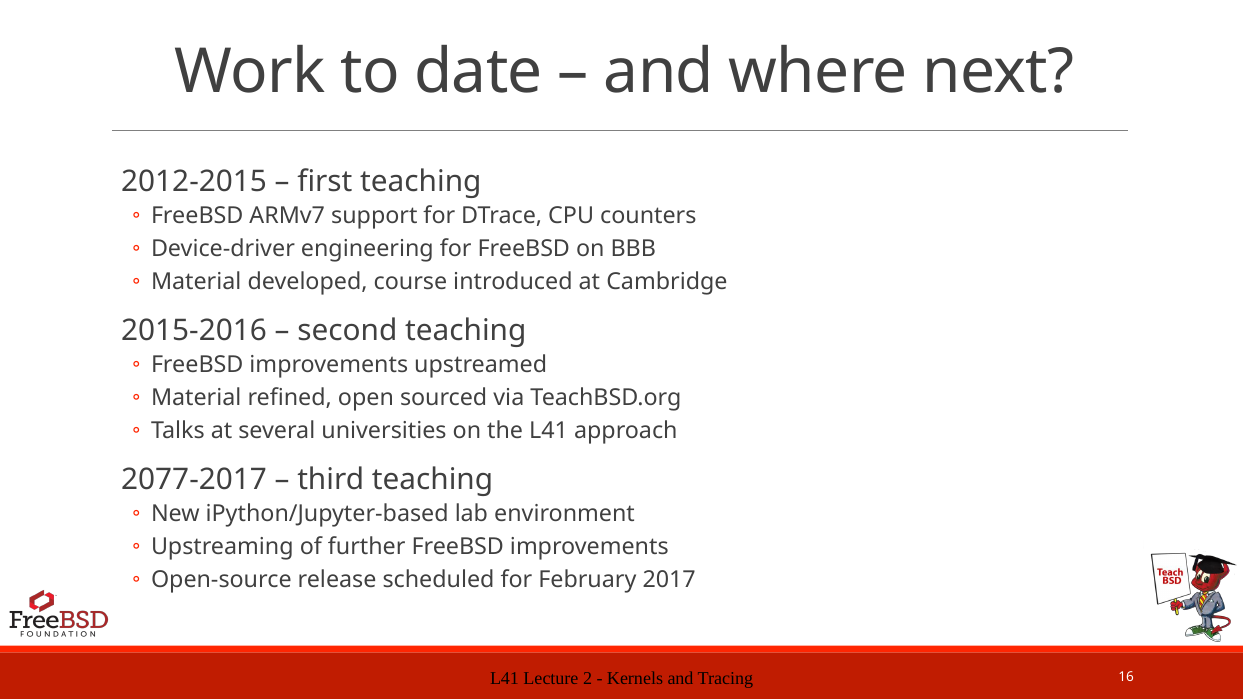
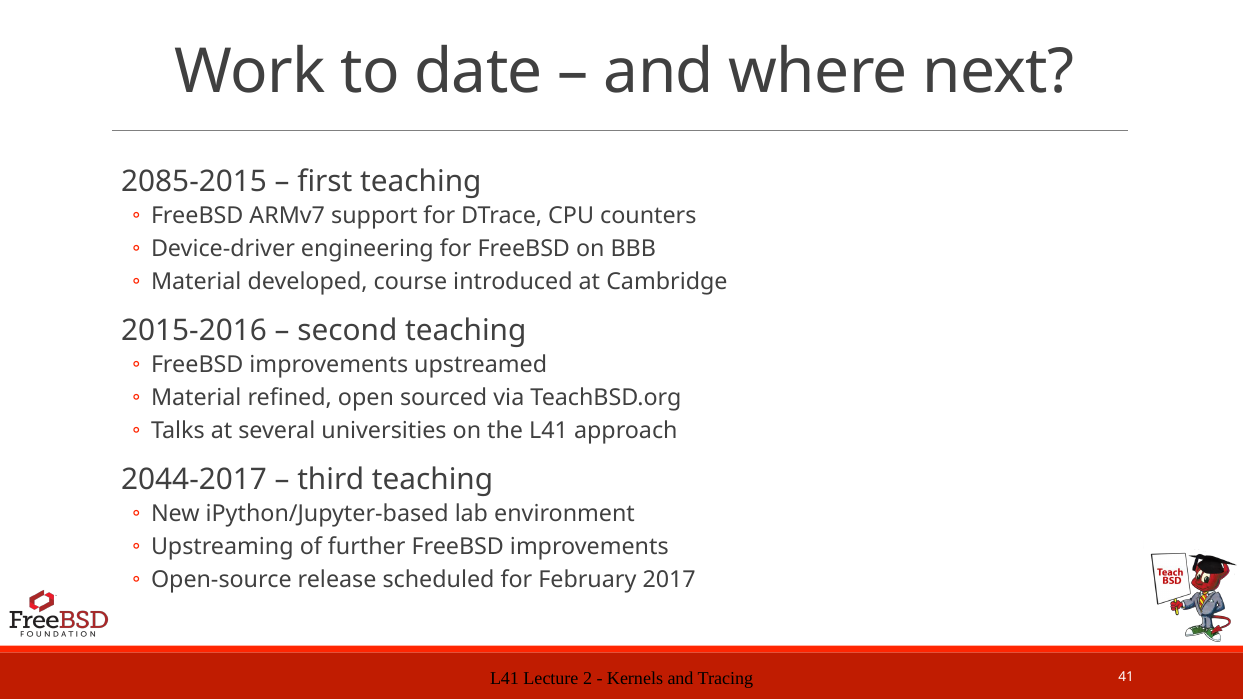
2012-2015: 2012-2015 -> 2085-2015 (194, 182)
2077-2017: 2077-2017 -> 2044-2017 (194, 480)
16: 16 -> 41 (1126, 677)
